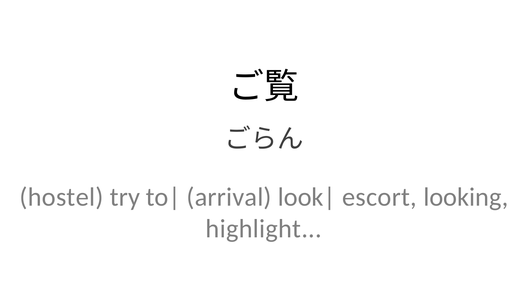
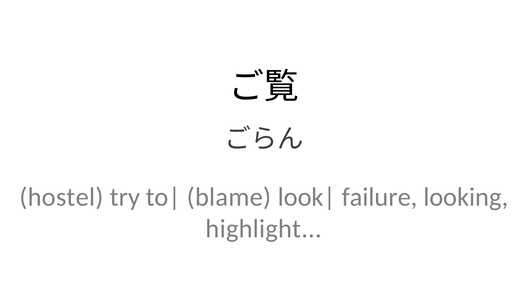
arrival: arrival -> blame (229, 197)
escort: escort -> failure (380, 197)
